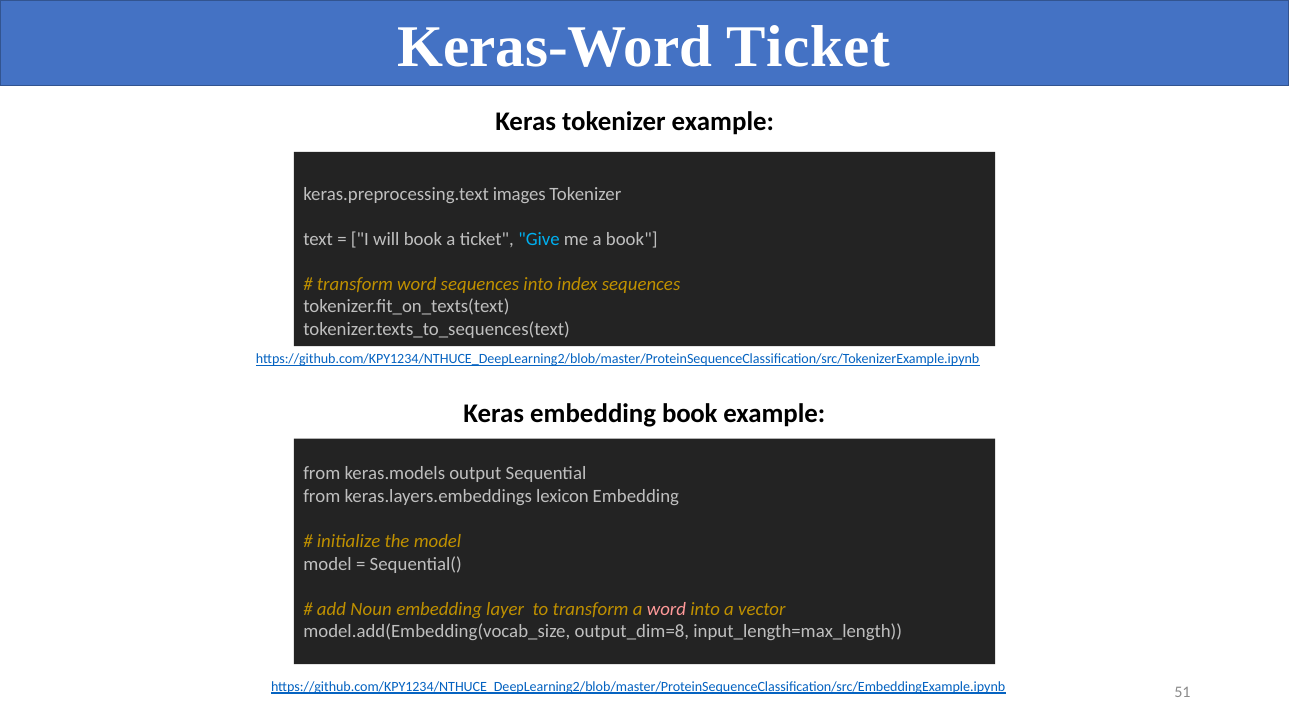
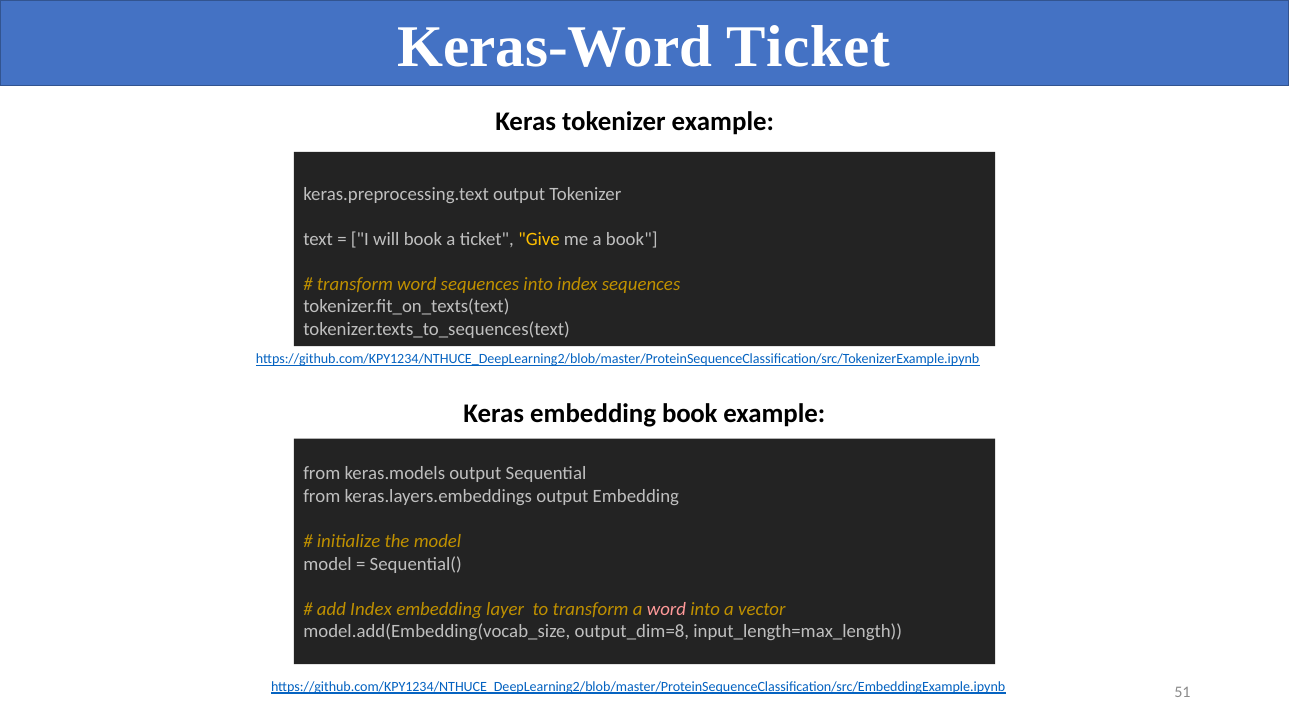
keras.preprocessing.text images: images -> output (519, 194)
Give colour: light blue -> yellow (539, 239)
keras.layers.embeddings lexicon: lexicon -> output (562, 496)
add Noun: Noun -> Index (371, 609)
